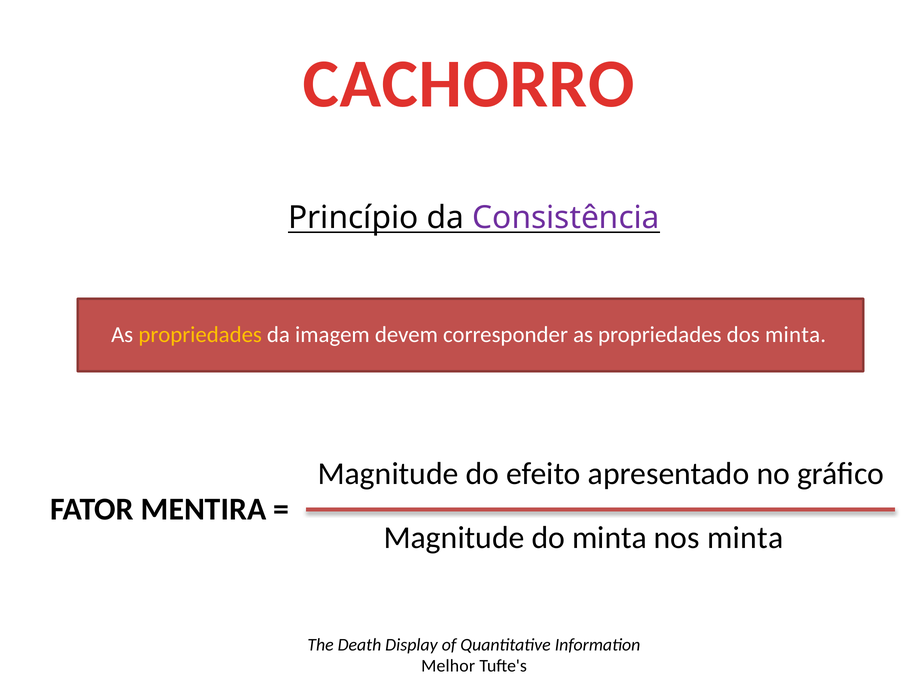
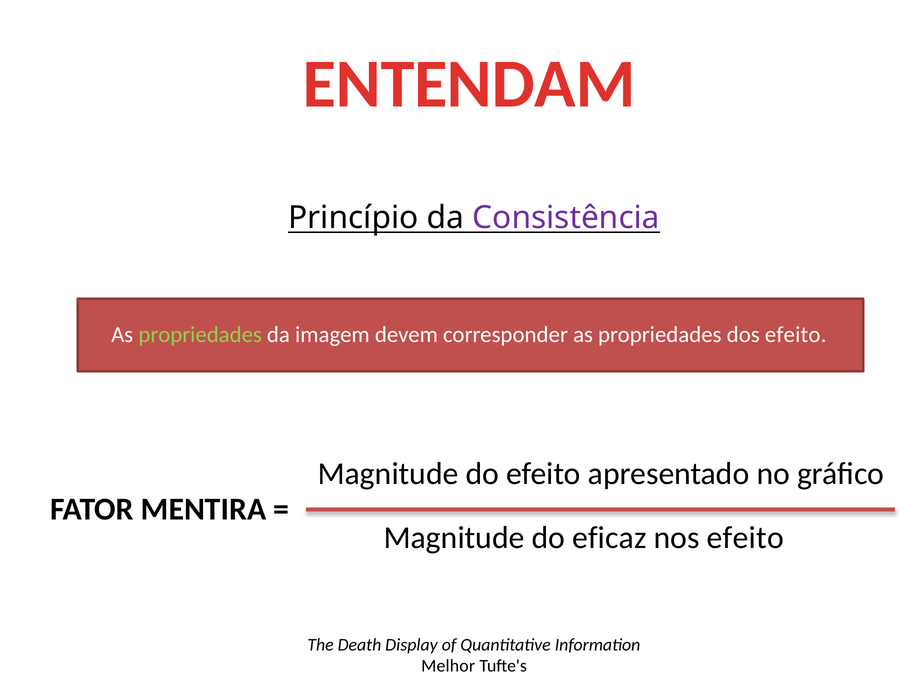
CACHORRO: CACHORRO -> ENTENDAM (469, 84)
propriedades colour: yellow -> light green (200, 334)
dos minta: minta -> efeito (796, 334)
do minta: minta -> eficaz (609, 537)
nos minta: minta -> efeito (745, 537)
